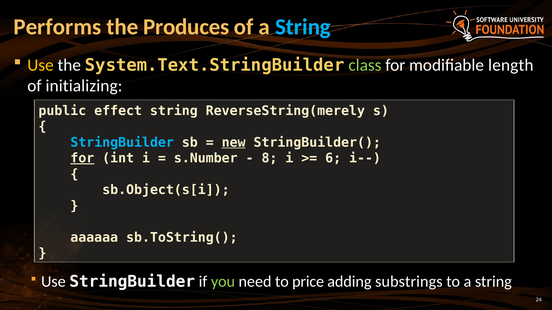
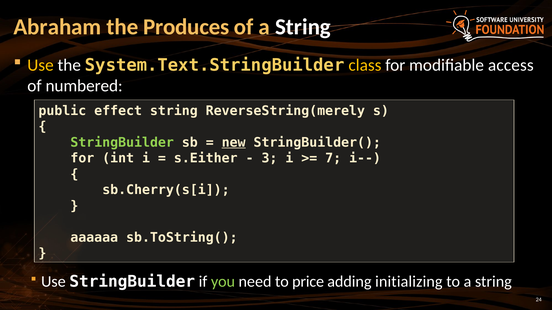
Performs: Performs -> Abraham (57, 27)
String colour: light blue -> white (303, 27)
class colour: light green -> yellow (365, 65)
length: length -> access (511, 65)
initializing: initializing -> numbered (84, 86)
StringBuilder colour: light blue -> light green (122, 143)
for underline: present -> none (82, 158)
s.Number: s.Number -> s.Either (206, 158)
8: 8 -> 3 (269, 158)
6: 6 -> 7 (333, 158)
sb.Object(s[i: sb.Object(s[i -> sb.Cherry(s[i (166, 190)
substrings: substrings -> initializing (409, 282)
